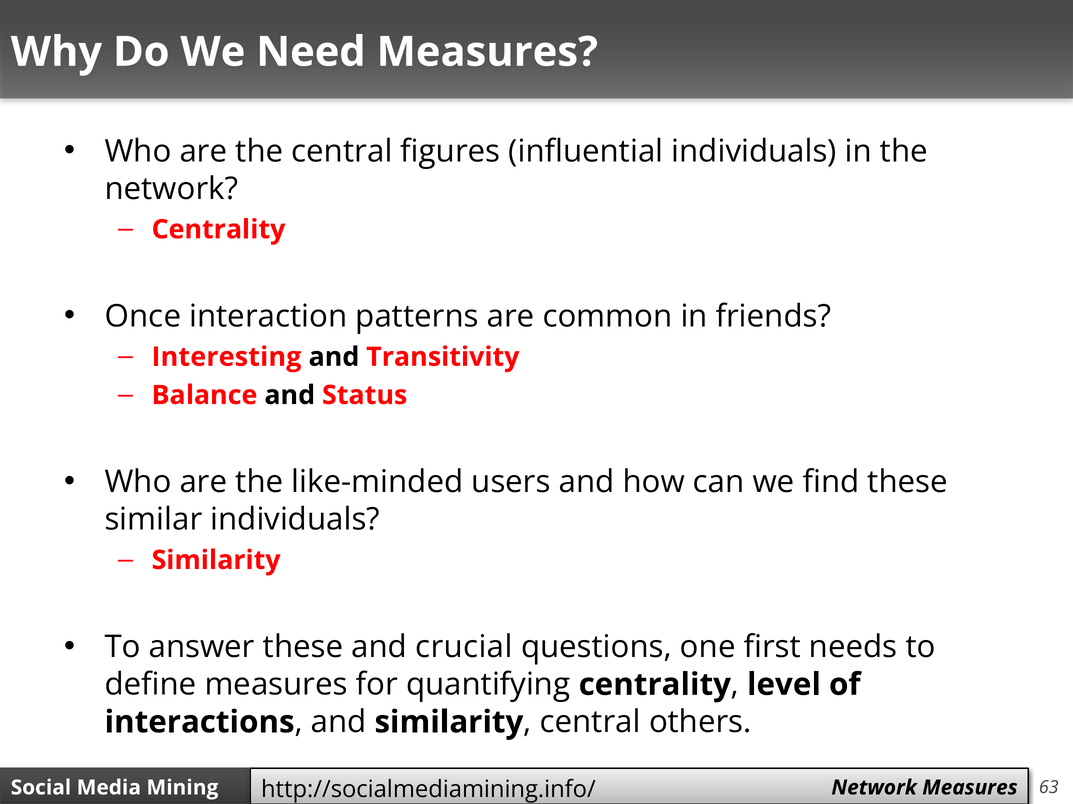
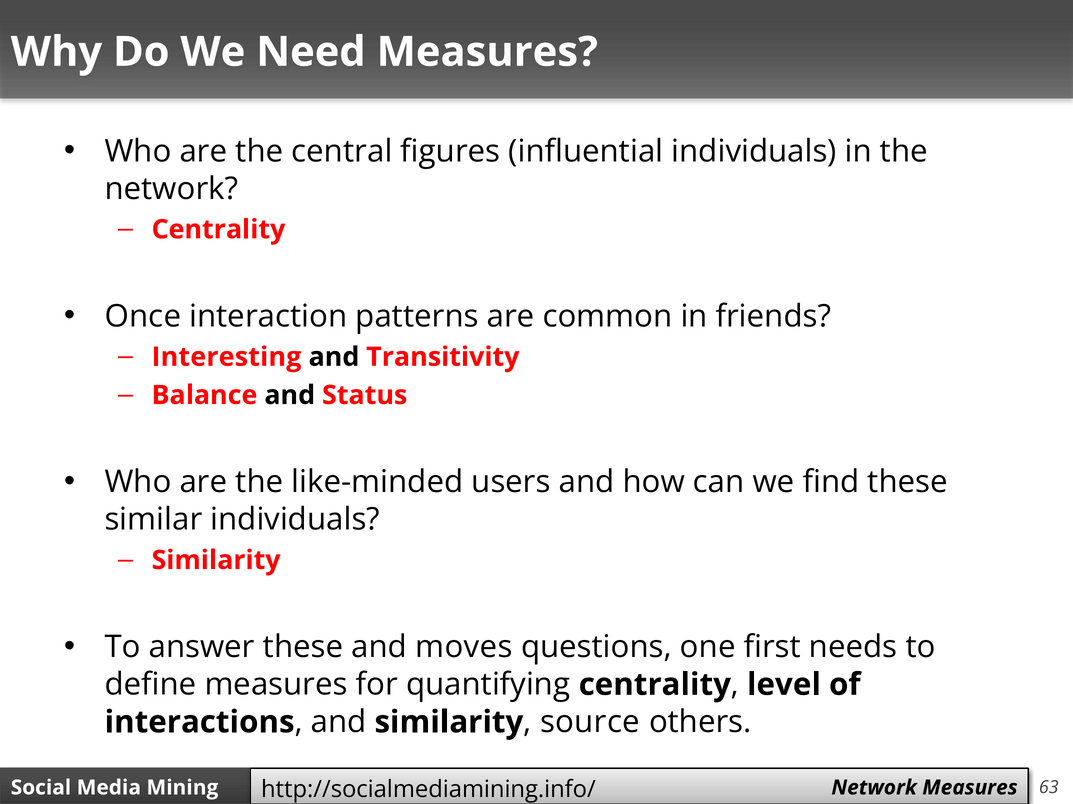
crucial: crucial -> moves (464, 648)
similarity central: central -> source (590, 723)
